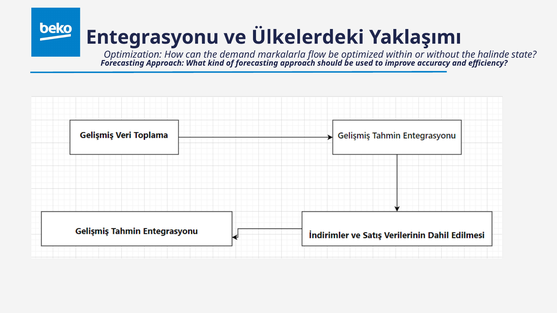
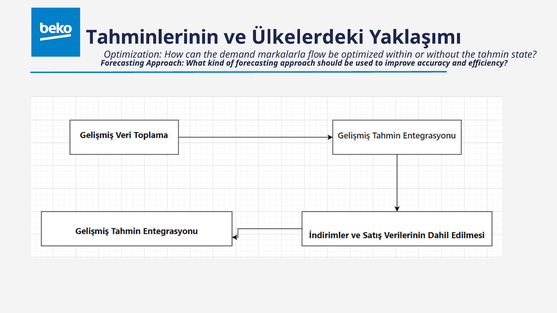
Entegrasyonu: Entegrasyonu -> Tahminlerinin (152, 37)
halinde: halinde -> tahmin (493, 55)
